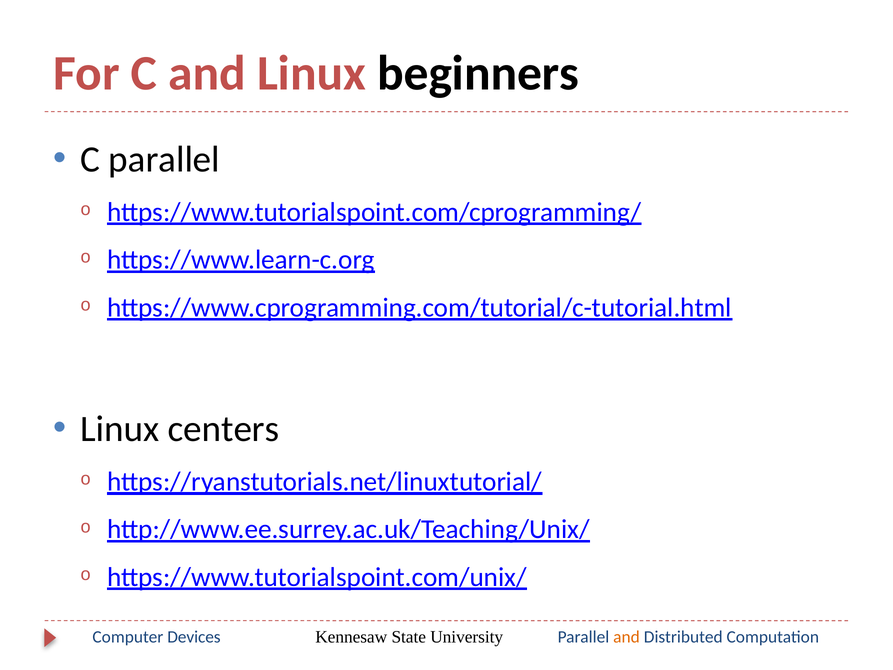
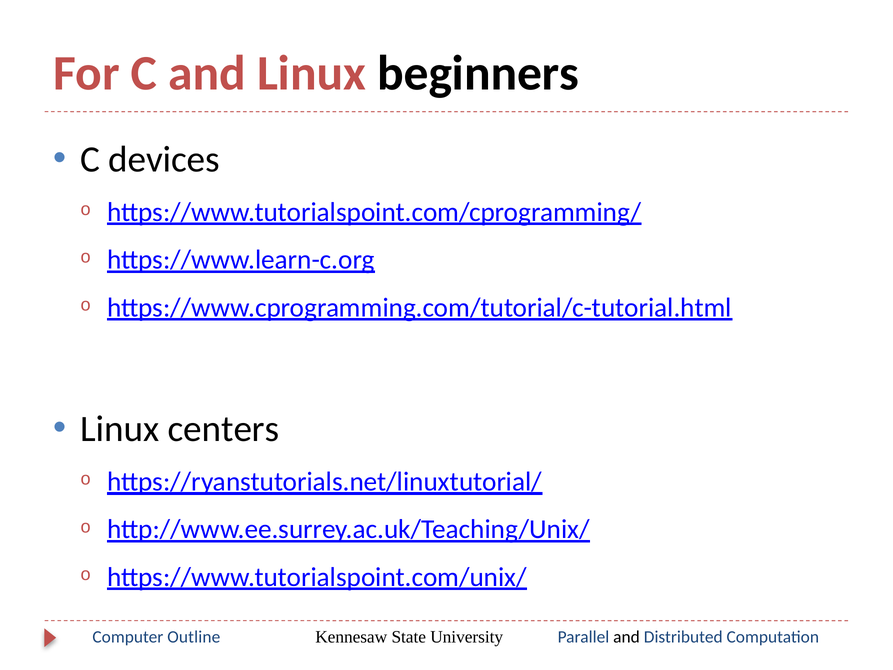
C parallel: parallel -> devices (164, 160)
Devices: Devices -> Outline (194, 637)
and colour: orange -> black (626, 637)
